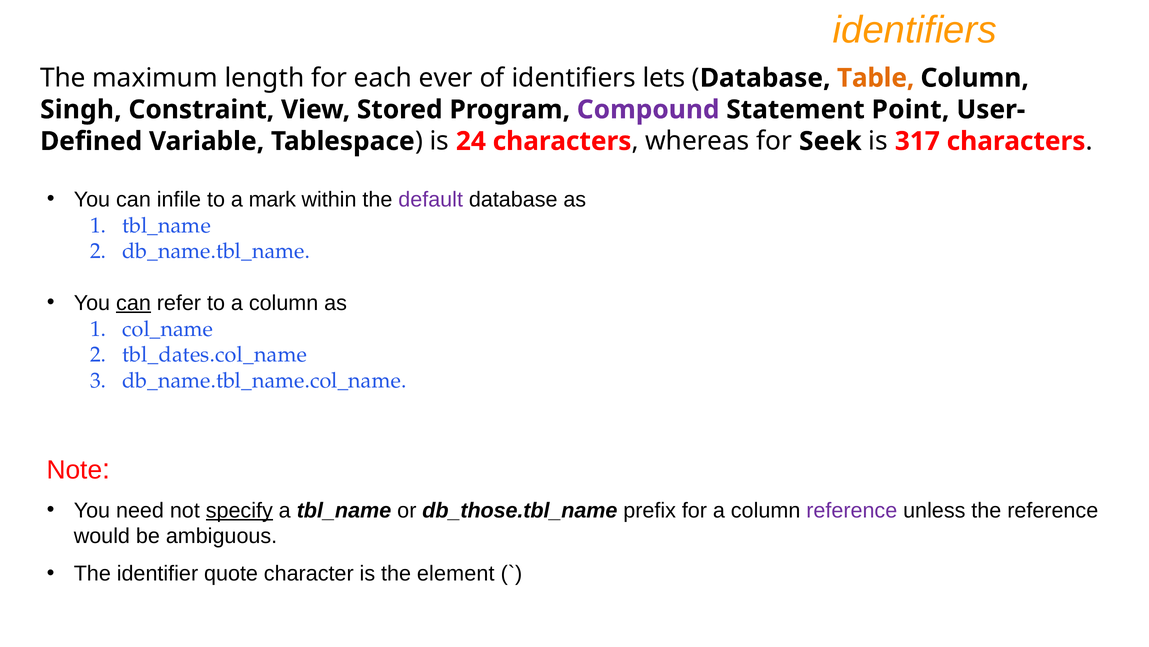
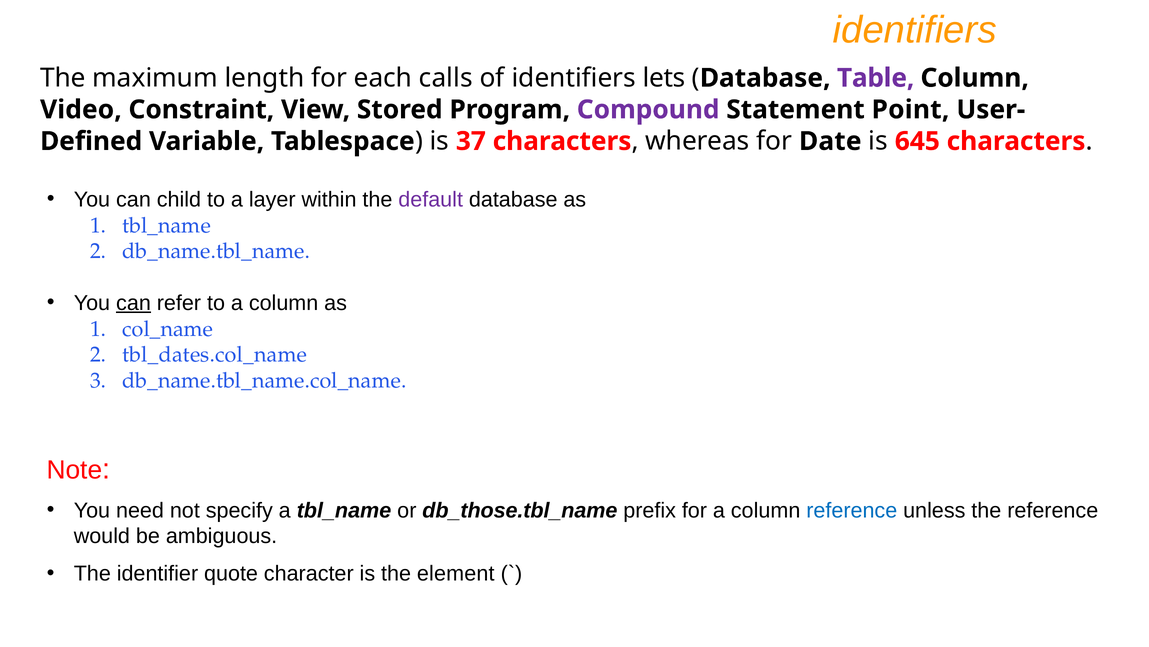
ever: ever -> calls (446, 78)
Table colour: orange -> purple (876, 78)
Singh: Singh -> Video (81, 110)
24: 24 -> 37 (471, 141)
Seek: Seek -> Date (830, 141)
317: 317 -> 645 (917, 141)
infile: infile -> child (179, 199)
mark: mark -> layer (272, 199)
specify underline: present -> none (239, 510)
reference colour: purple -> blue (852, 510)
